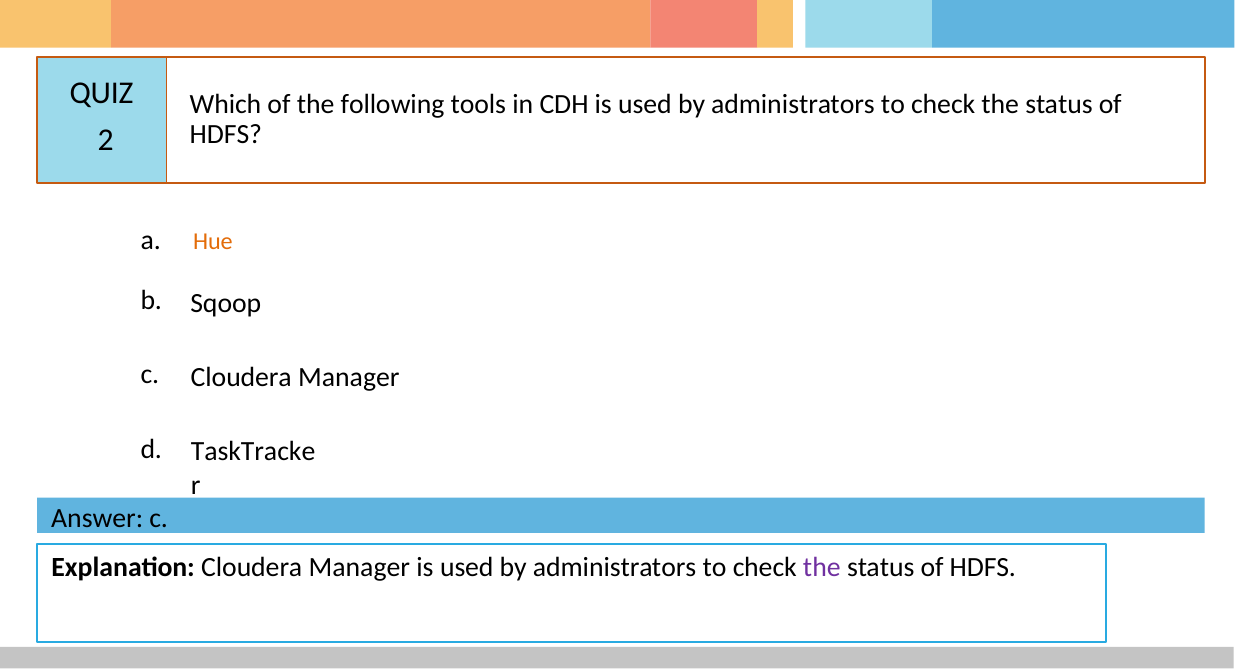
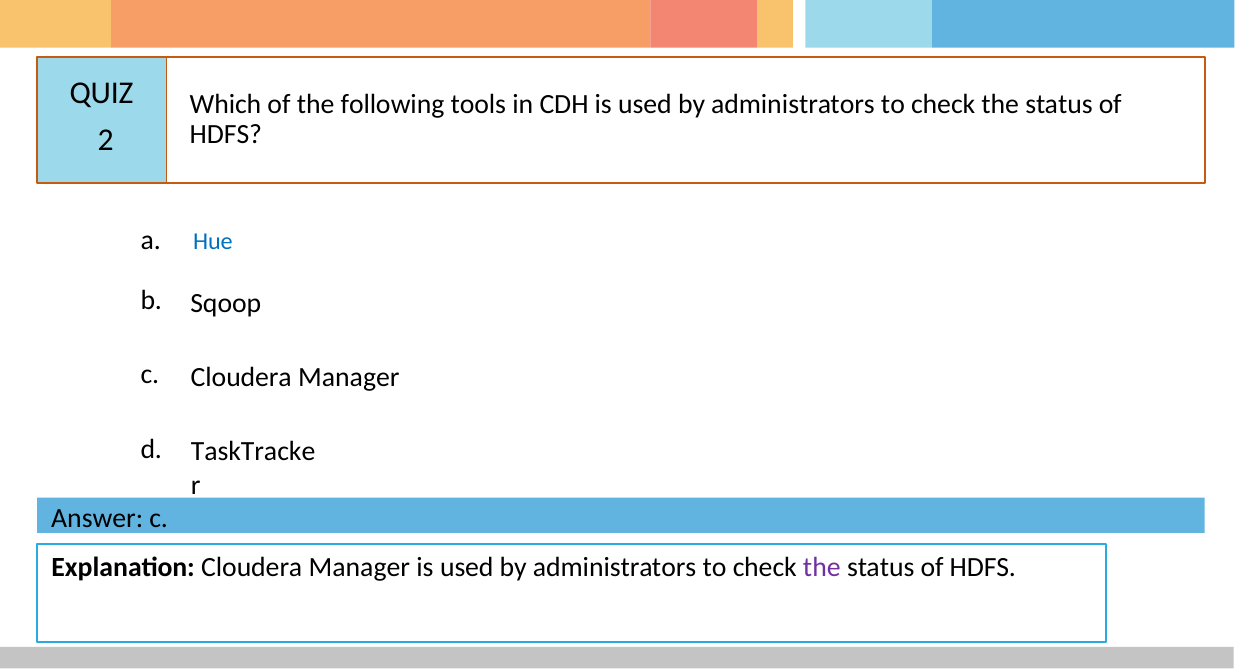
Hue colour: orange -> blue (213, 241)
